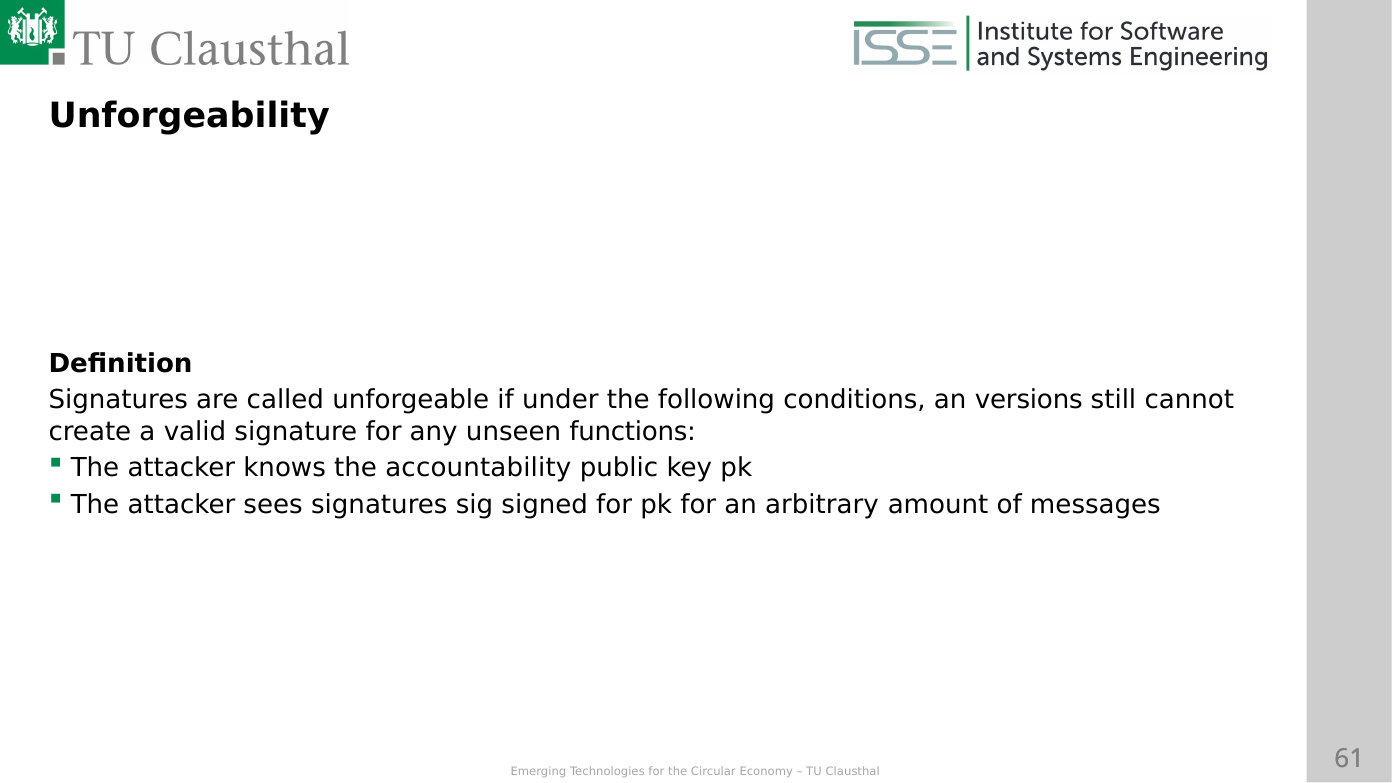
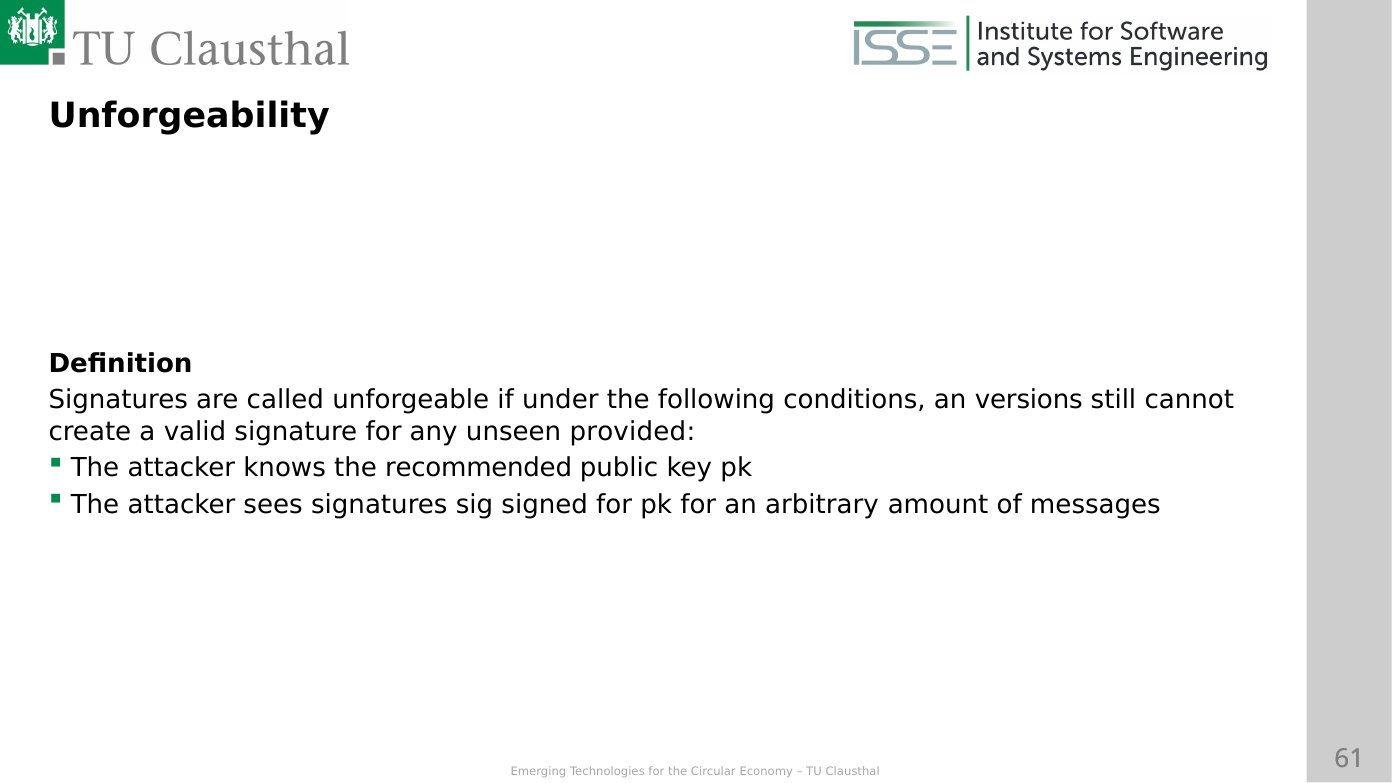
functions: functions -> provided (632, 432)
accountability: accountability -> recommended (479, 468)
